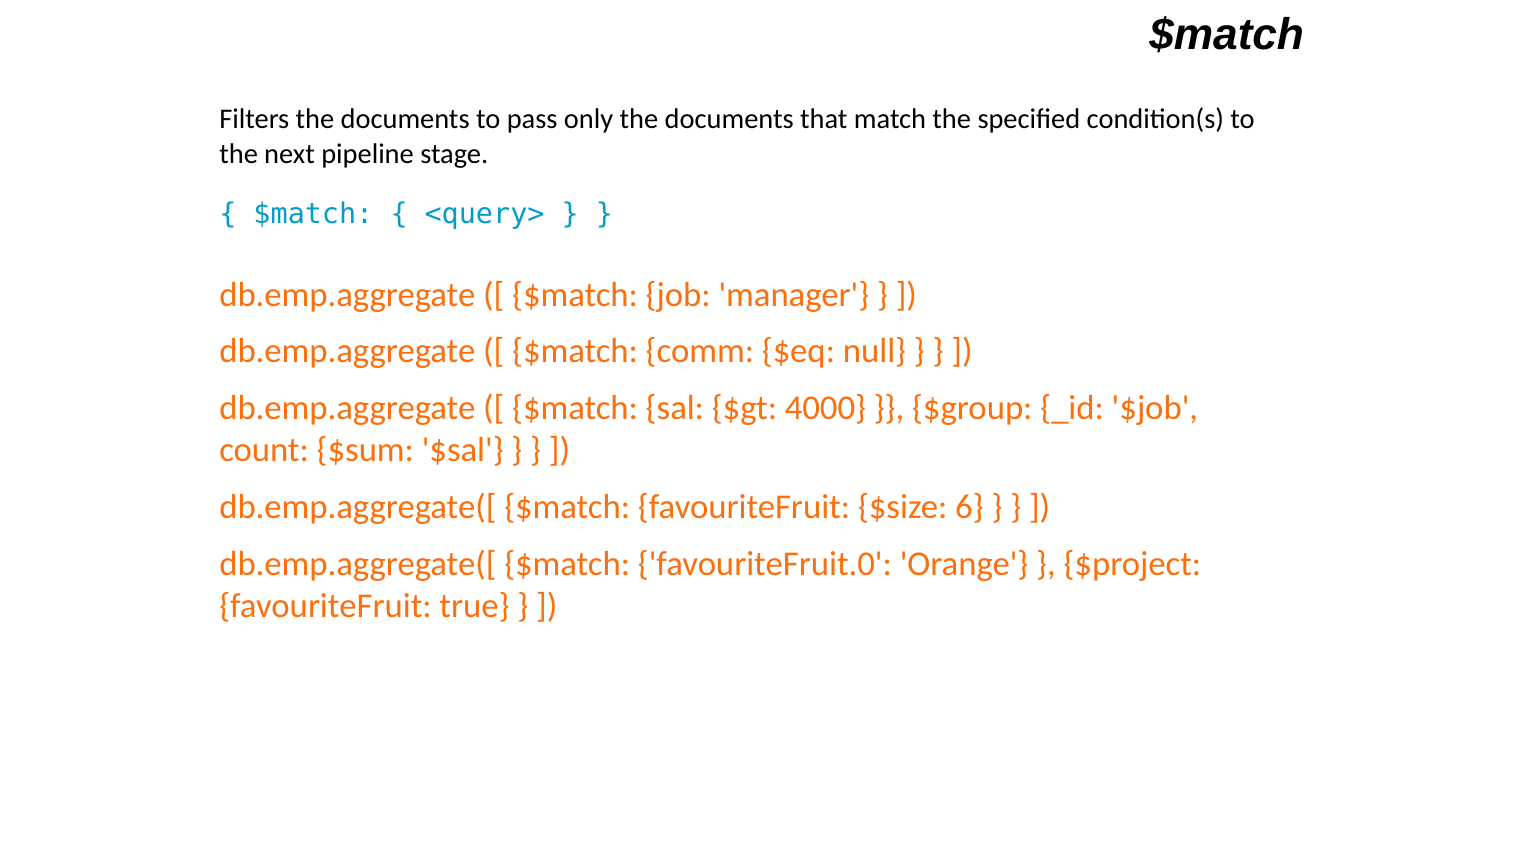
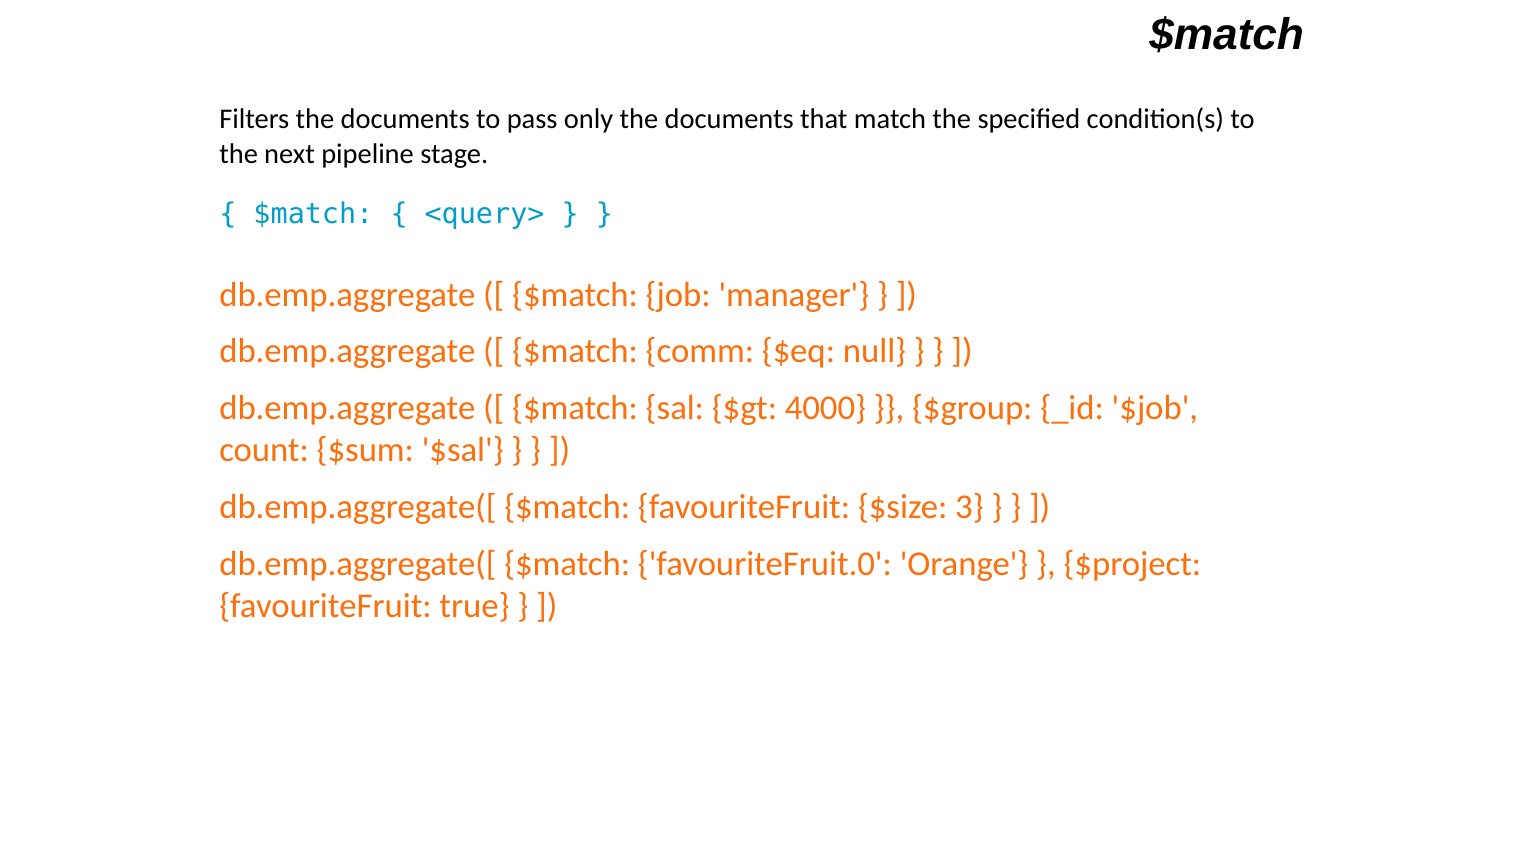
6: 6 -> 3 (969, 507)
